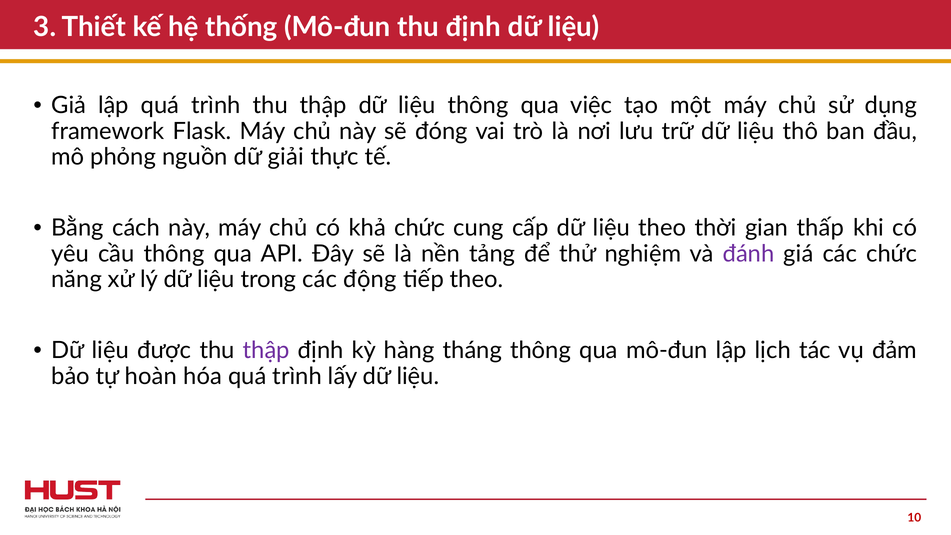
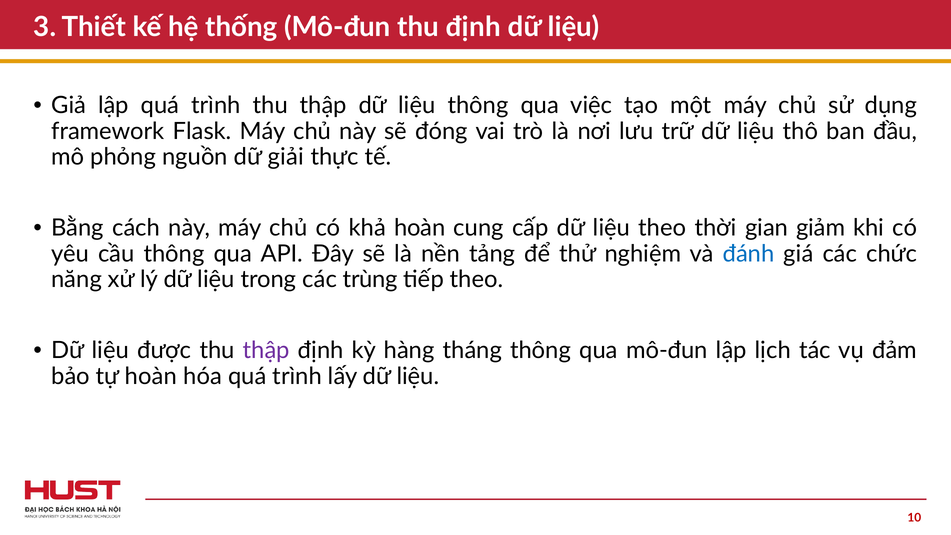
khả chức: chức -> hoàn (420, 228)
thấp: thấp -> giảm (821, 228)
đánh colour: purple -> blue (749, 254)
động: động -> trùng (370, 279)
